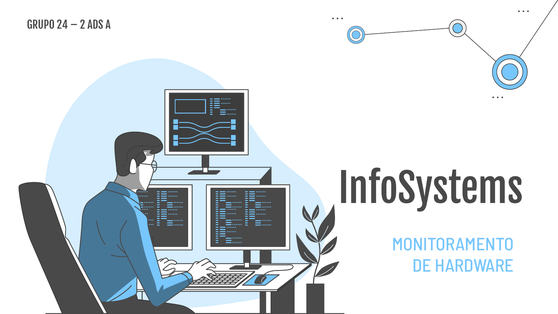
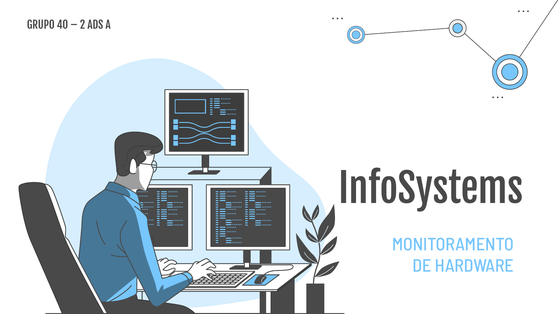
24: 24 -> 40 (62, 25)
